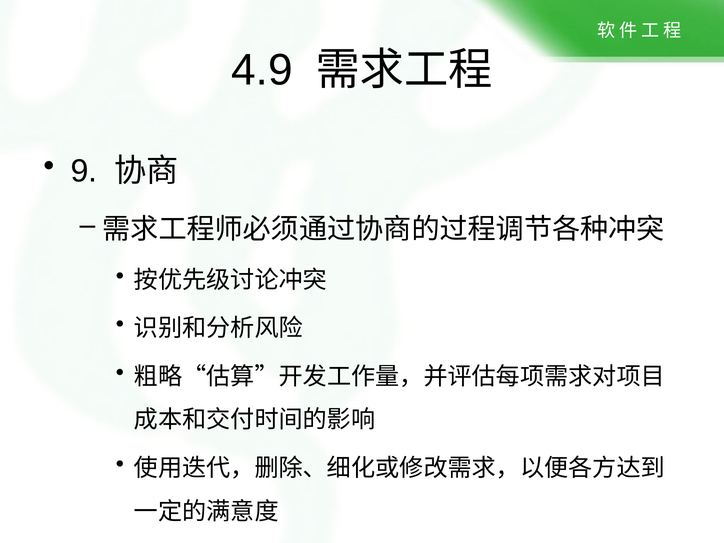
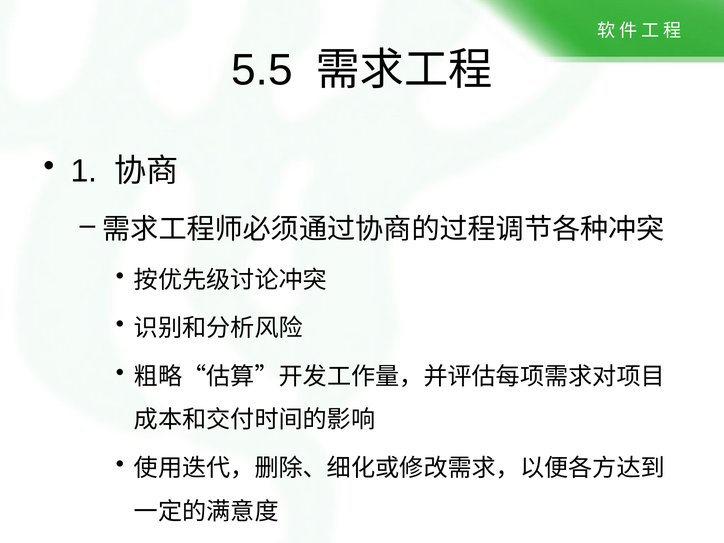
4.9: 4.9 -> 5.5 (262, 70)
9: 9 -> 1 (84, 171)
